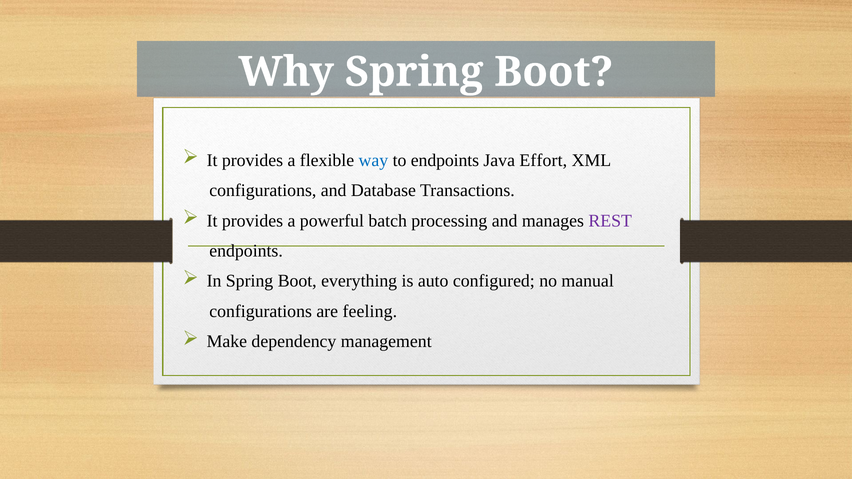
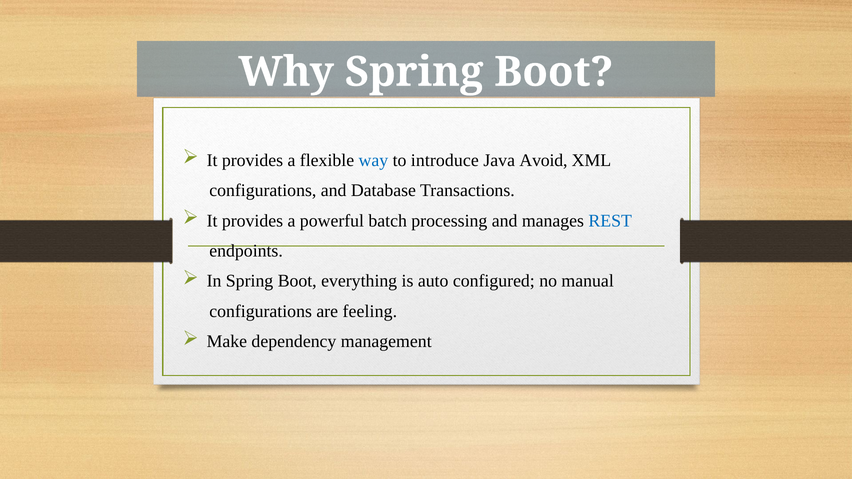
to endpoints: endpoints -> introduce (445, 160)
Effort: Effort -> Avoid (543, 160)
REST colour: purple -> blue (610, 221)
